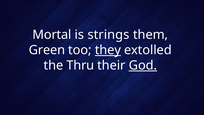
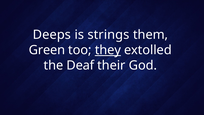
Mortal: Mortal -> Deeps (52, 35)
Thru: Thru -> Deaf (80, 65)
God underline: present -> none (143, 65)
